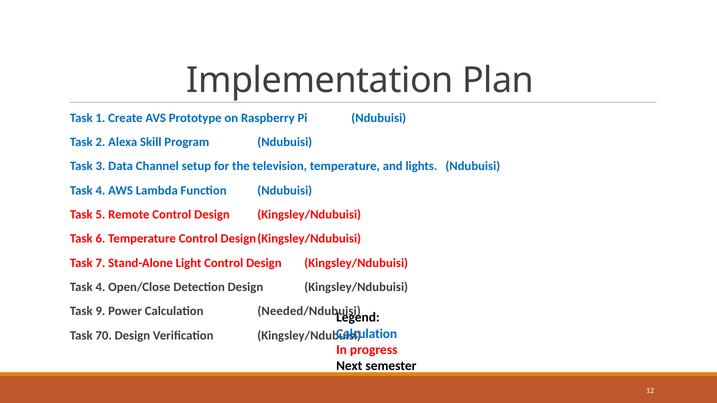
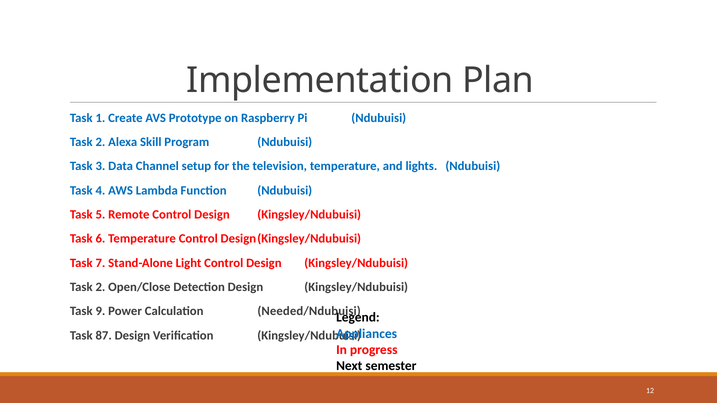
4: 4 -> 2 (100, 287)
Calculation: Calculation -> Appliances (367, 334)
70: 70 -> 87 (104, 336)
